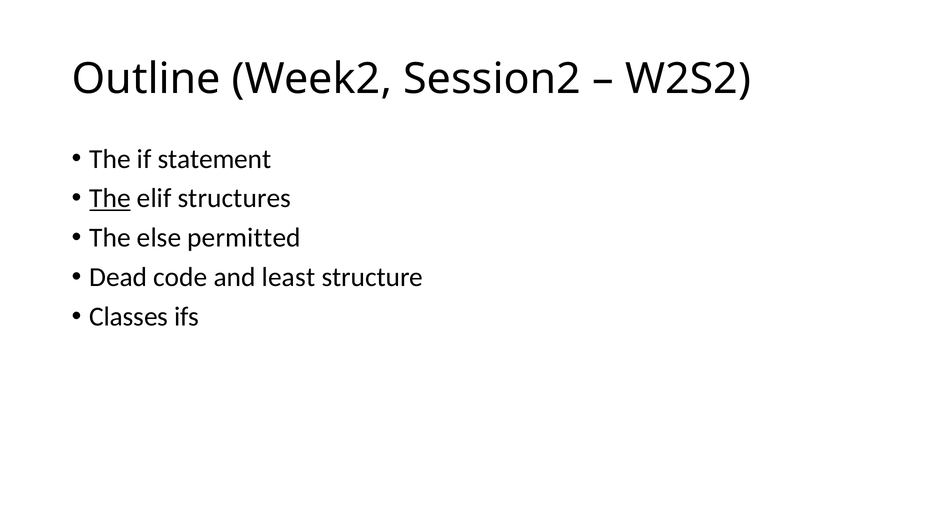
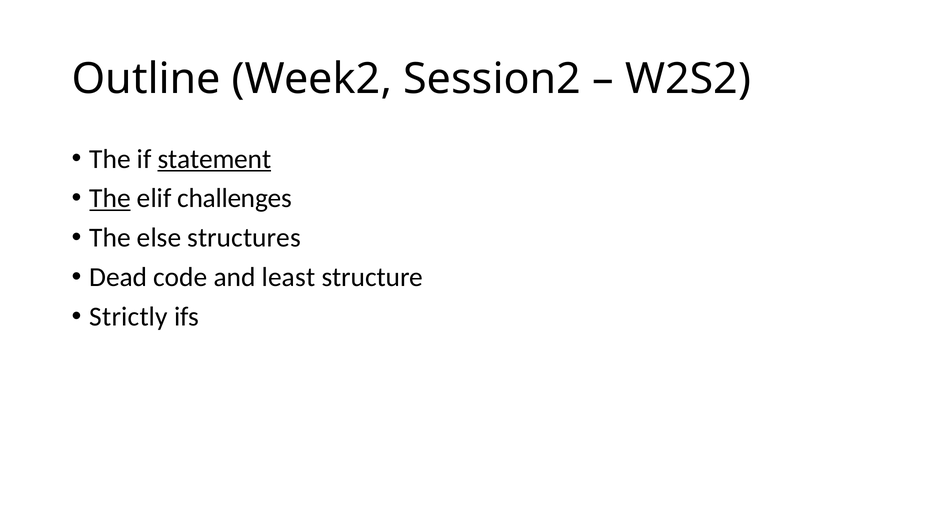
statement underline: none -> present (215, 159)
structures: structures -> challenges (235, 199)
permitted: permitted -> structures (244, 238)
Classes: Classes -> Strictly (129, 317)
